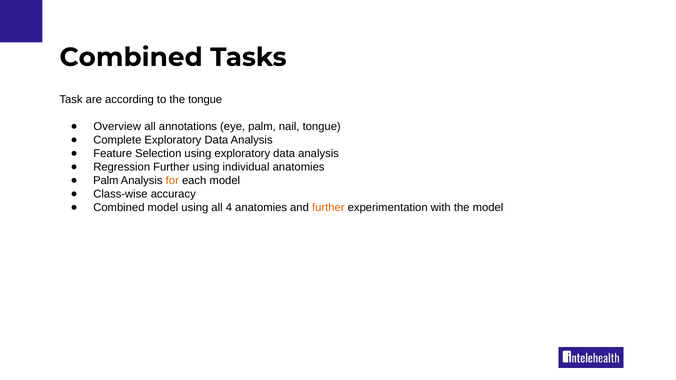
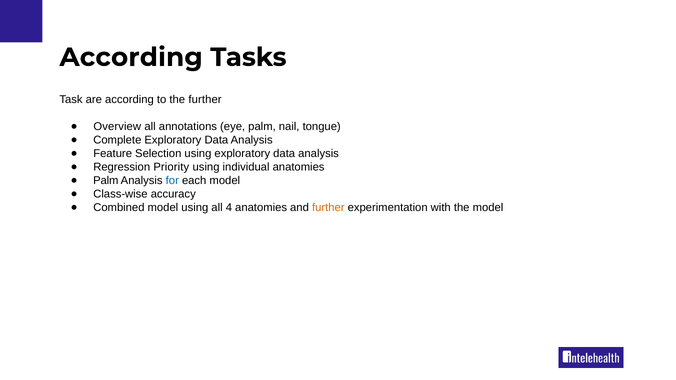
Combined: Combined -> According (131, 57)
the tongue: tongue -> further (205, 99)
Regression Further: Further -> Priority (171, 167)
for colour: orange -> blue (172, 181)
